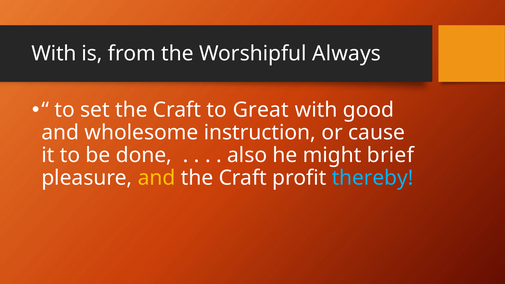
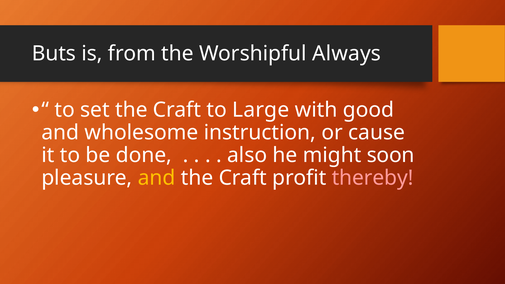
With: With -> Buts (54, 53)
Great: Great -> Large (261, 110)
brief: brief -> soon (391, 155)
thereby colour: light blue -> pink (373, 178)
